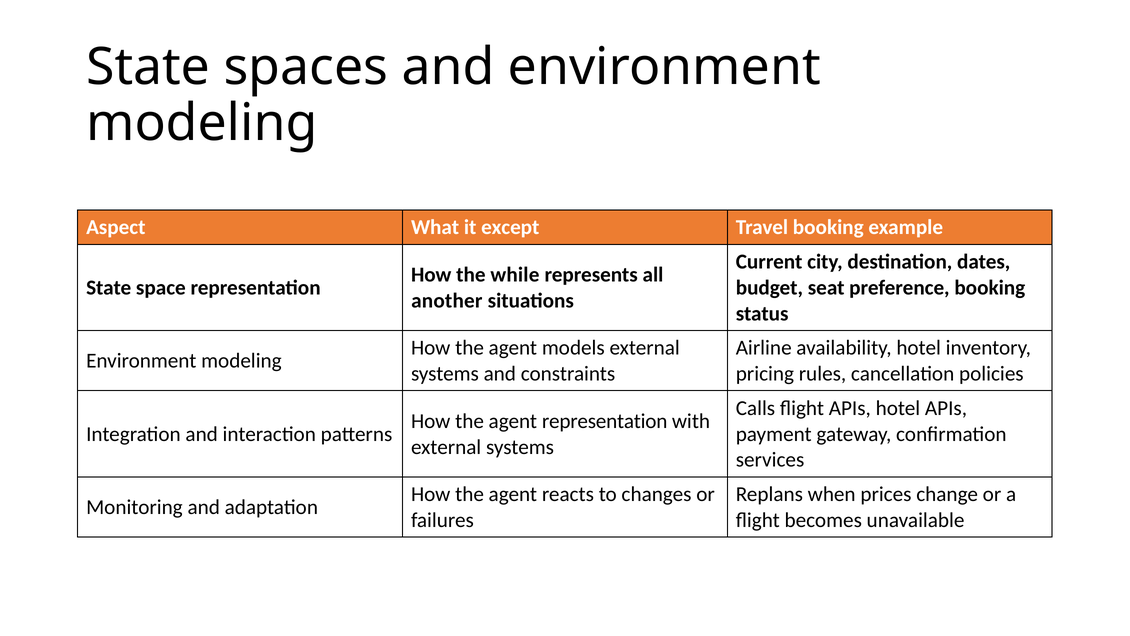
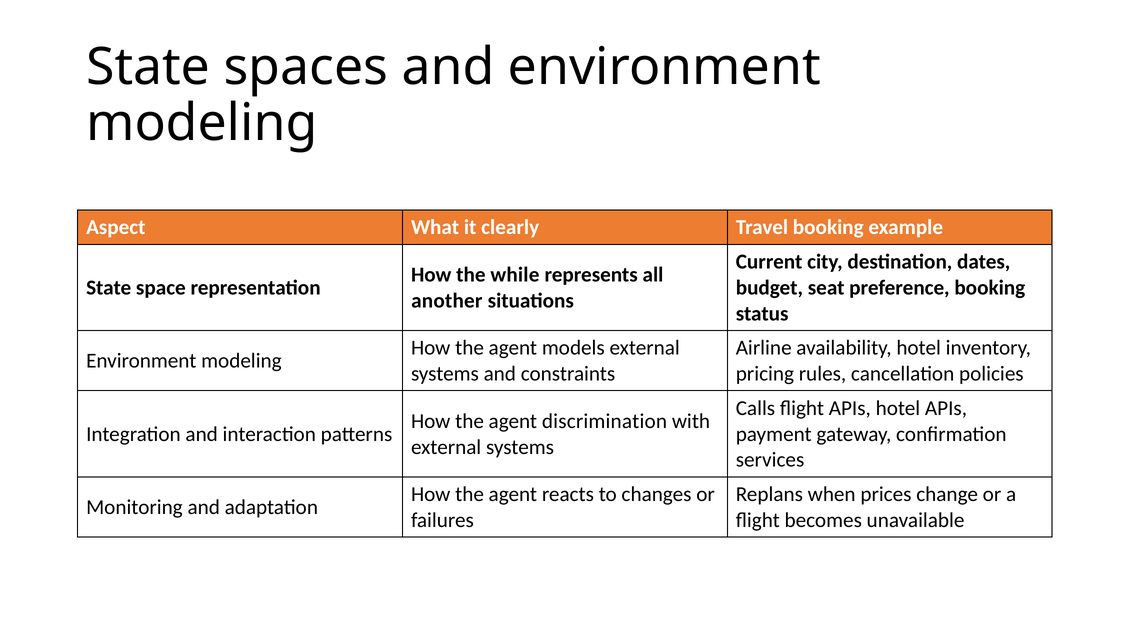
except: except -> clearly (510, 227)
agent representation: representation -> discrimination (604, 421)
